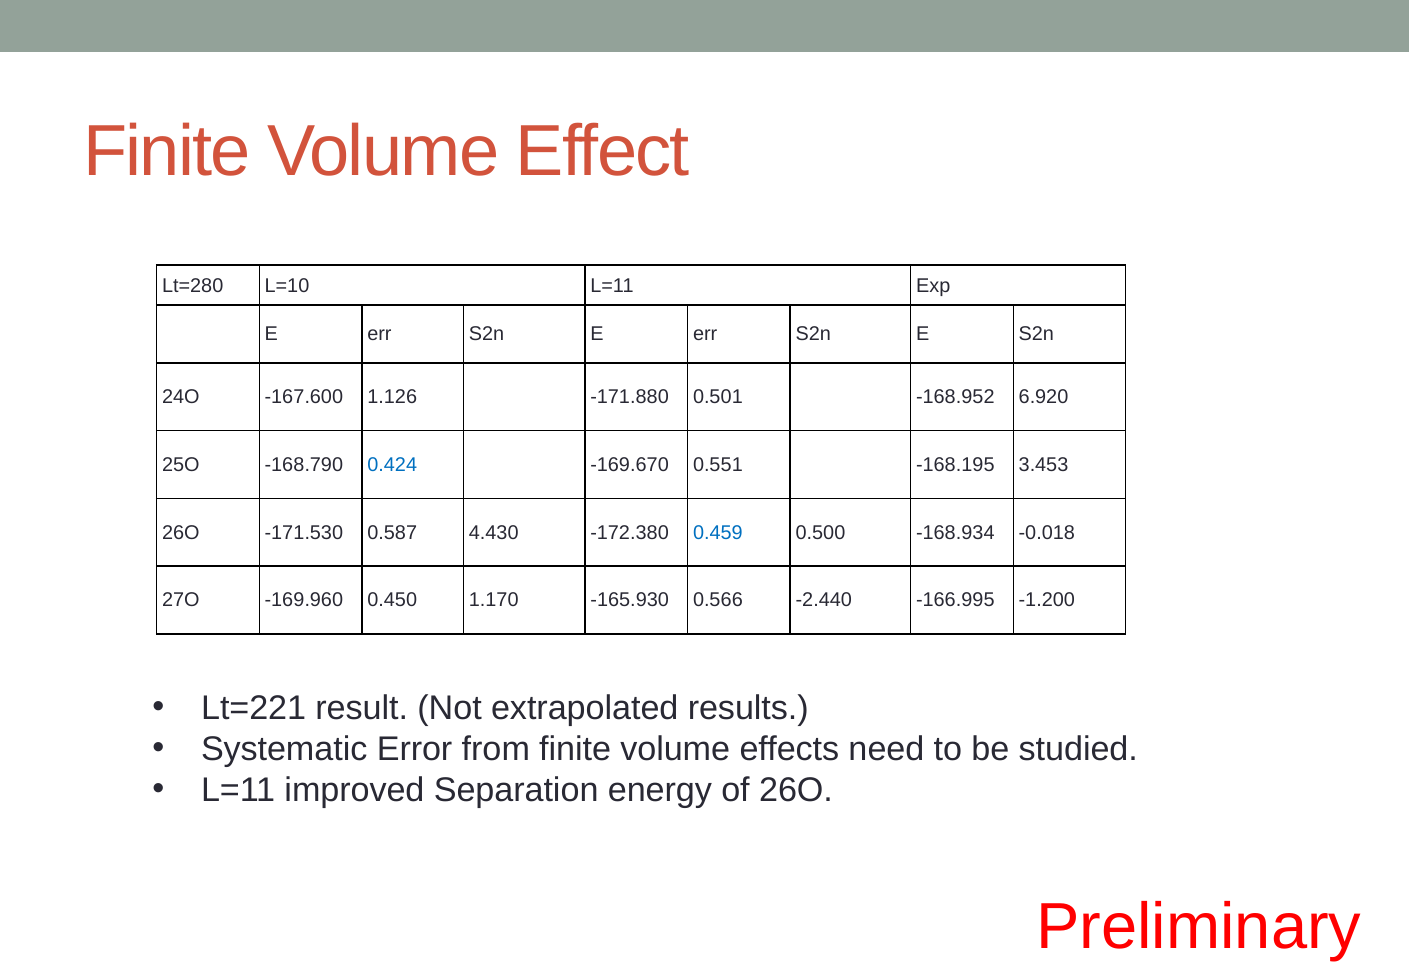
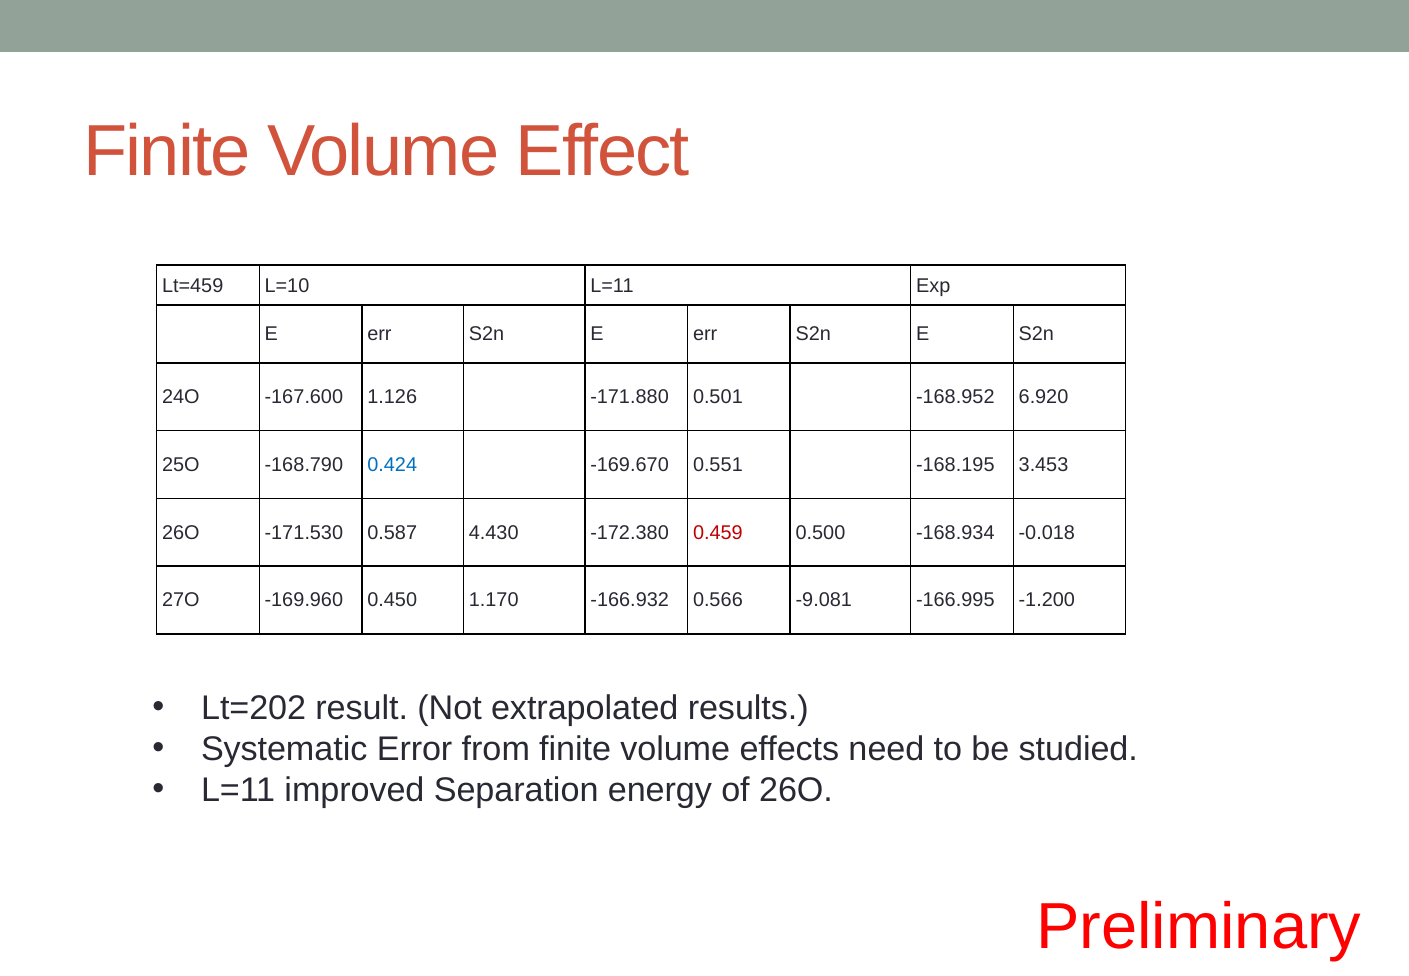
Lt=280: Lt=280 -> Lt=459 (193, 285)
0.459 colour: blue -> red (718, 532)
-165.930: -165.930 -> -166.932 (630, 600)
-2.440: -2.440 -> -9.081 (824, 600)
Lt=221: Lt=221 -> Lt=202 (254, 708)
